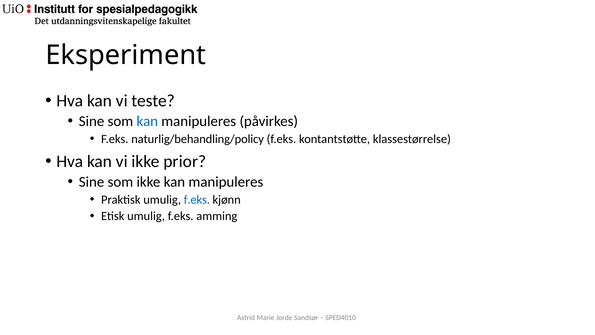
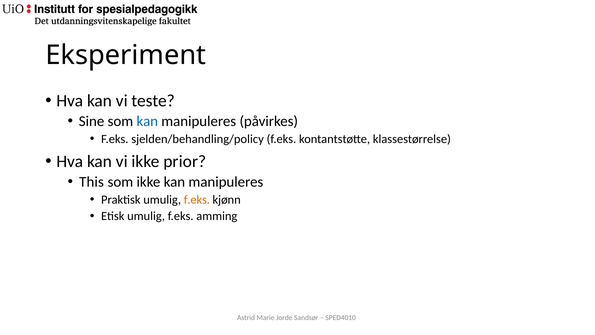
naturlig/behandling/policy: naturlig/behandling/policy -> sjelden/behandling/policy (198, 139)
Sine: Sine -> This (91, 182)
f.eks colour: blue -> orange (197, 199)
